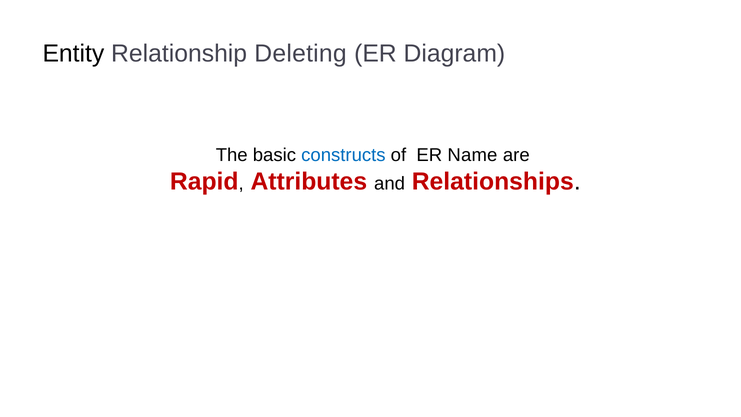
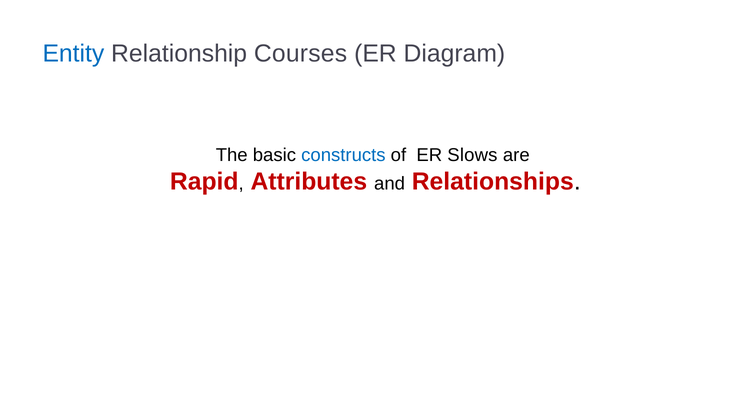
Entity colour: black -> blue (73, 54)
Deleting: Deleting -> Courses (301, 54)
Name: Name -> Slows (472, 155)
